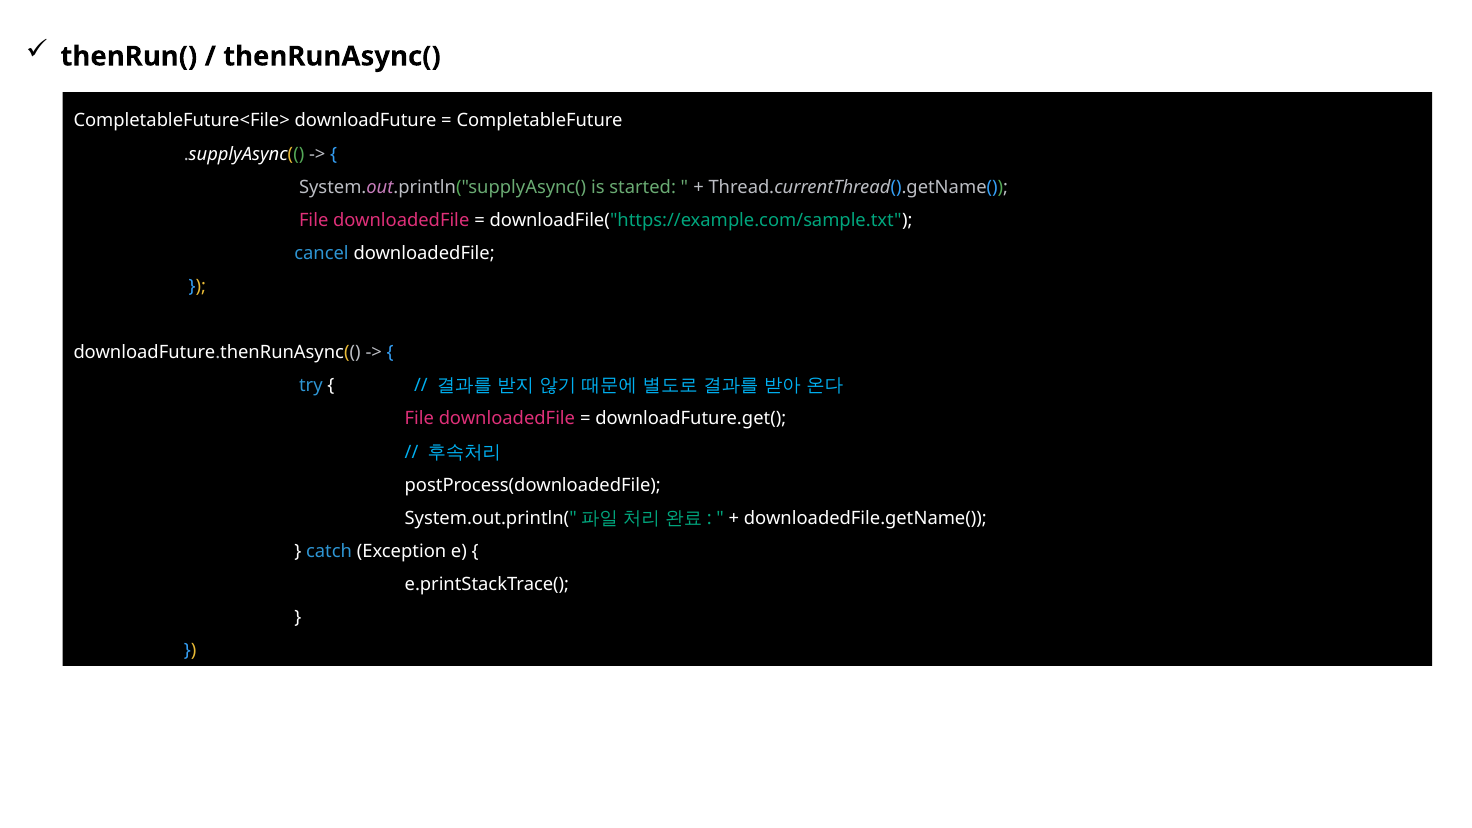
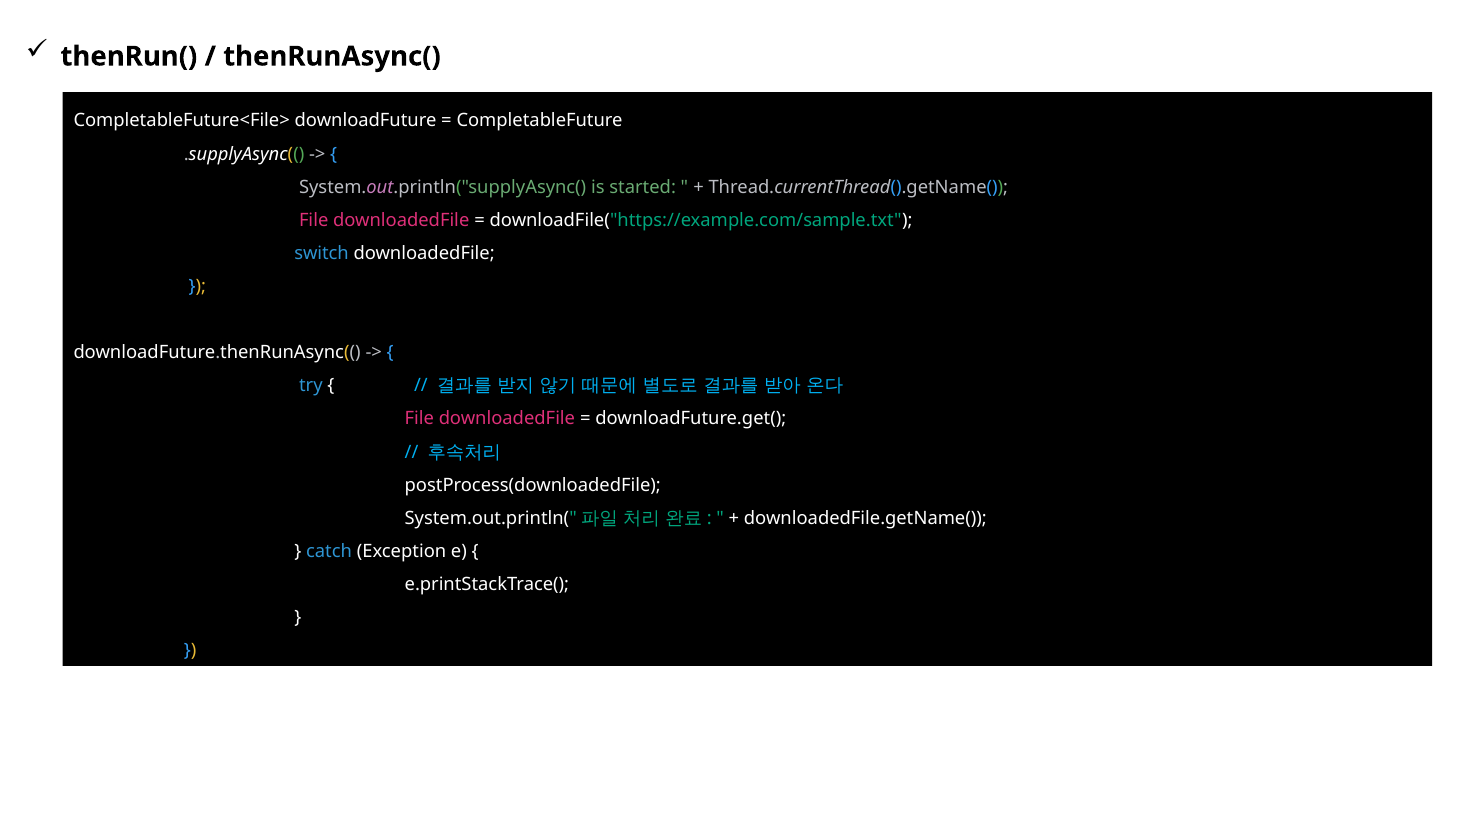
cancel: cancel -> switch (322, 253)
